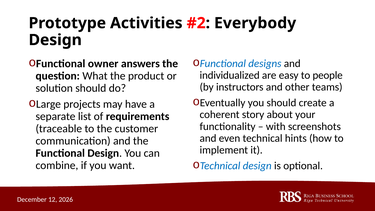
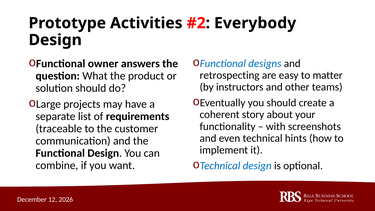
individualized: individualized -> retrospecting (230, 75)
people: people -> matter (328, 75)
